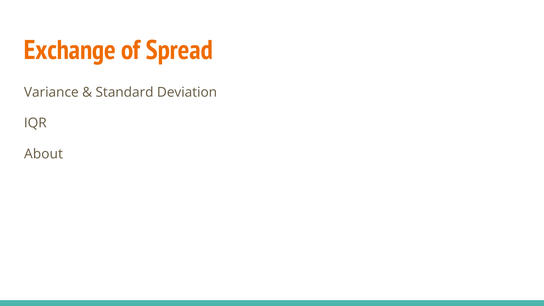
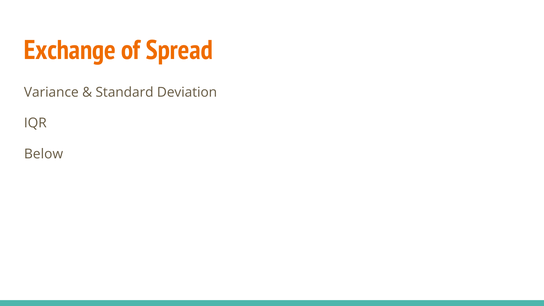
About: About -> Below (44, 154)
